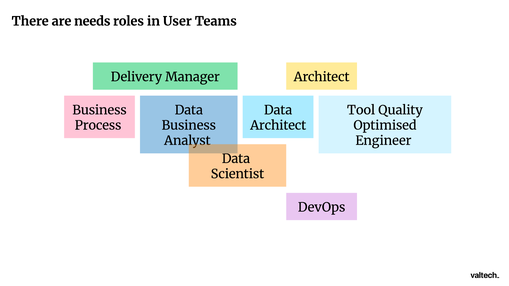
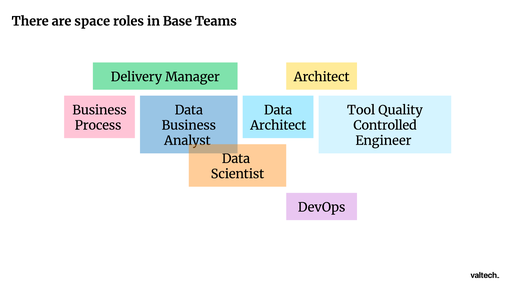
needs: needs -> space (92, 21)
User: User -> Base (177, 21)
Optimised: Optimised -> Controlled (385, 126)
